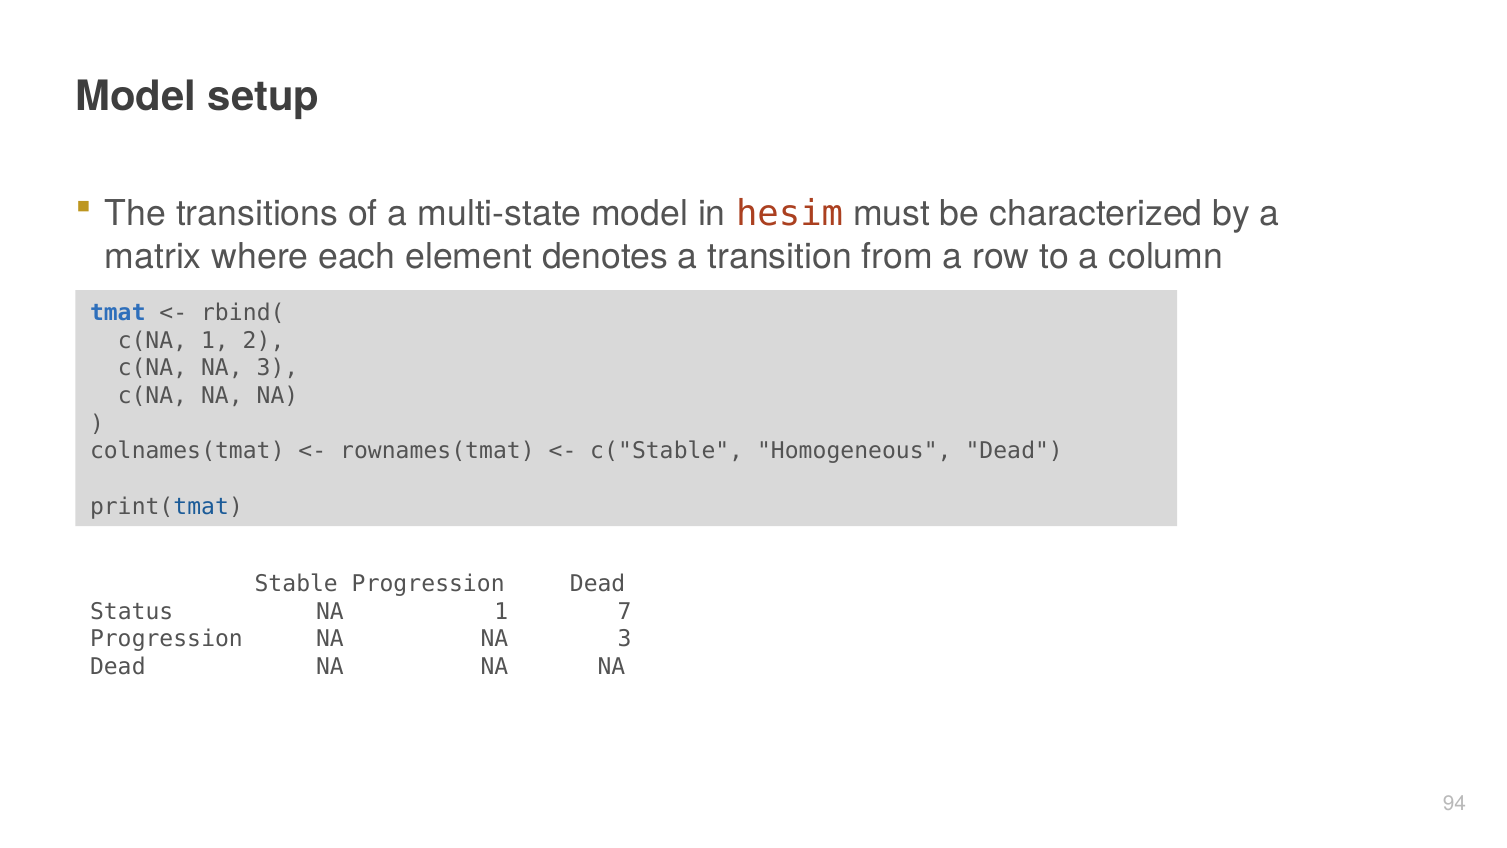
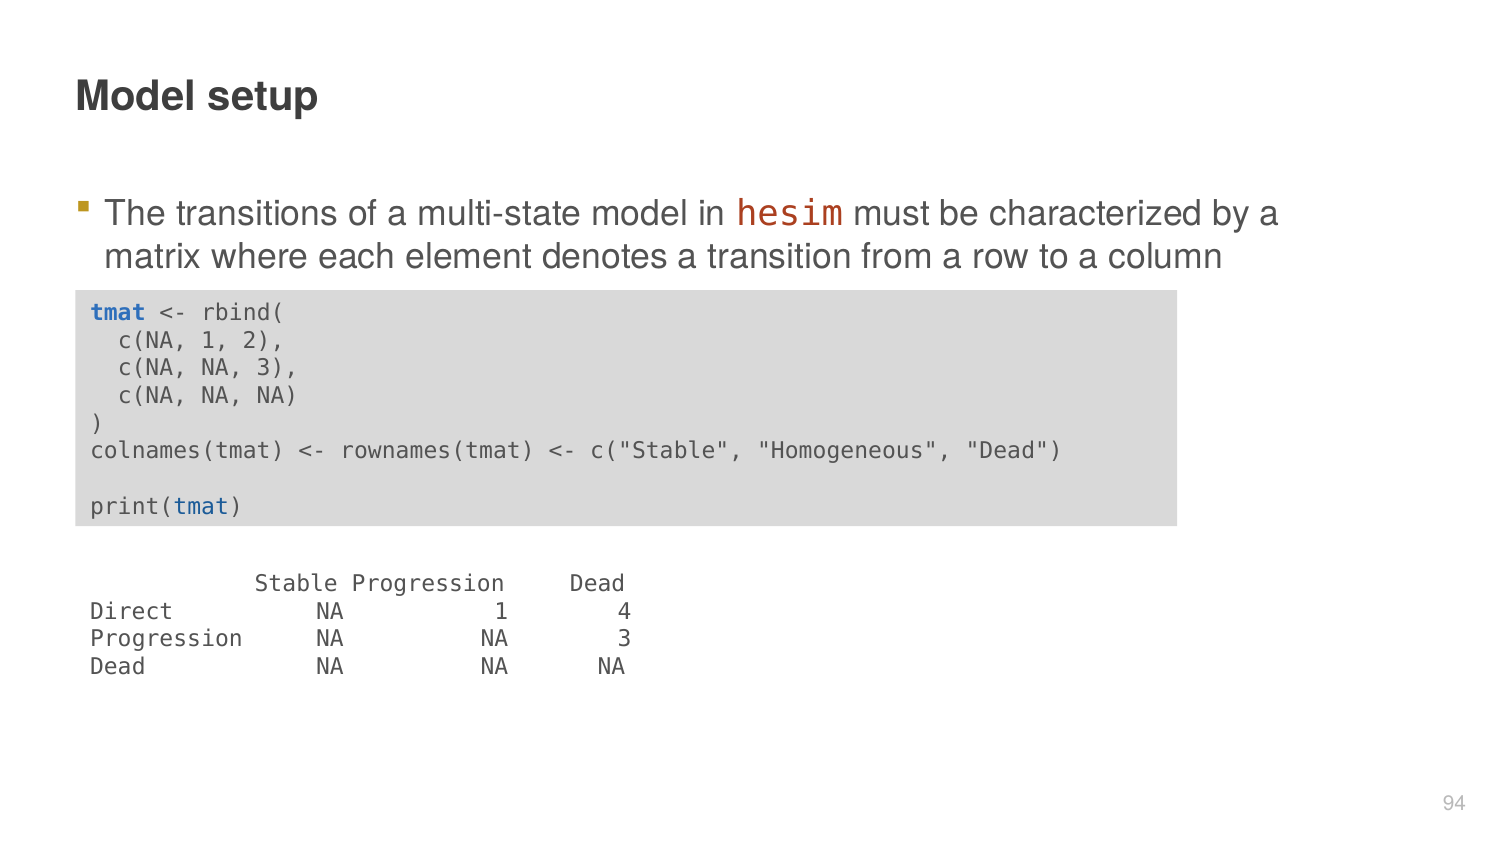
Status: Status -> Direct (132, 611)
7: 7 -> 4 (625, 611)
